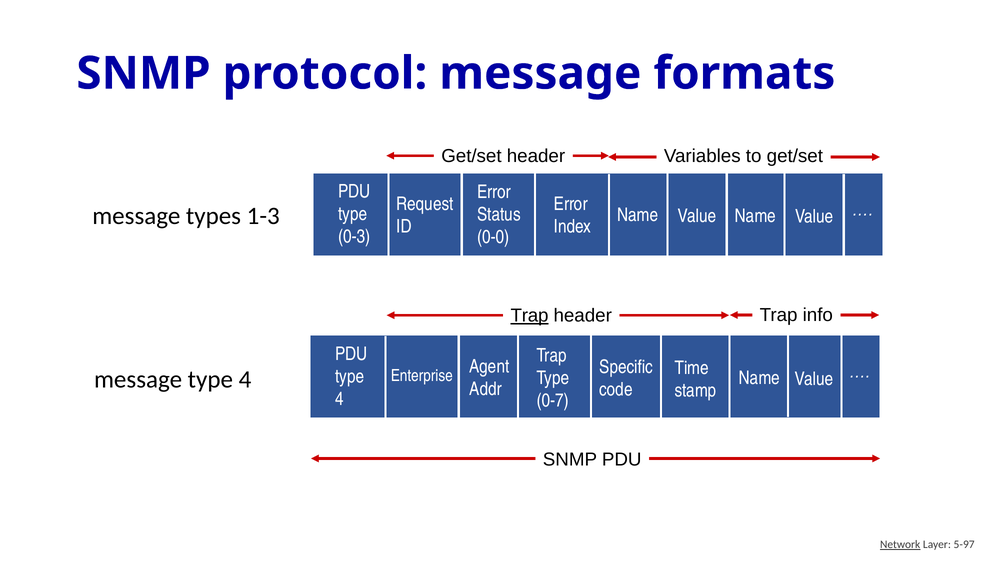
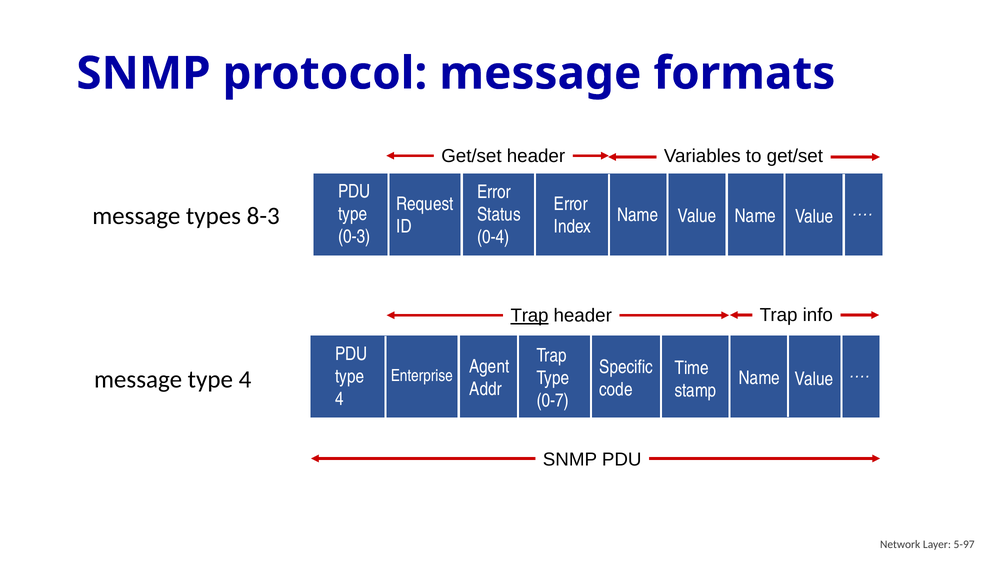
1-3: 1-3 -> 8-3 (263, 216)
0-0: 0-0 -> 0-4 (493, 237)
Network underline: present -> none (900, 545)
